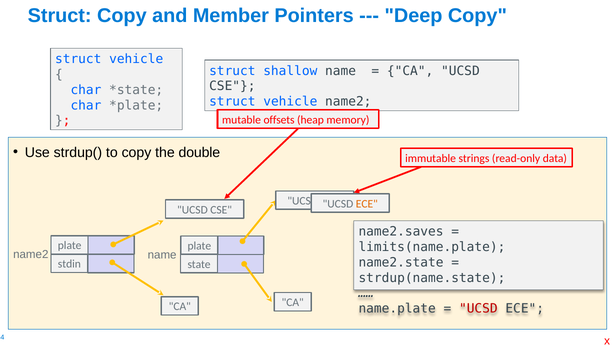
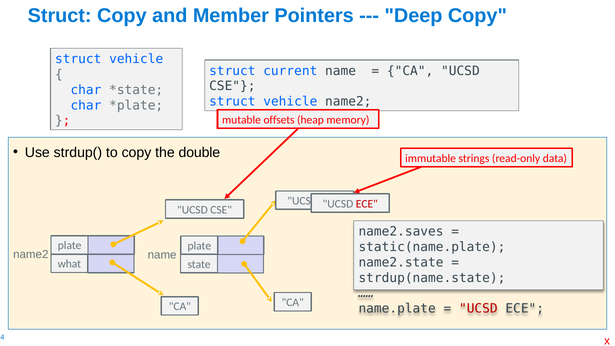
shallow: shallow -> current (290, 71)
ECE colour: orange -> red (367, 204)
limits(name.plate: limits(name.plate -> static(name.plate (432, 247)
stdin: stdin -> what (69, 264)
